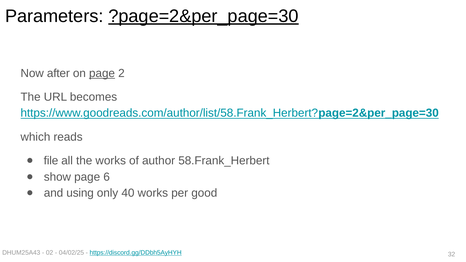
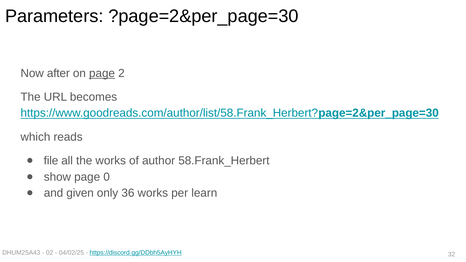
?page=2&per_page=30 underline: present -> none (204, 16)
6: 6 -> 0 (107, 177)
using: using -> given (80, 193)
40: 40 -> 36 (128, 193)
good: good -> learn (204, 193)
